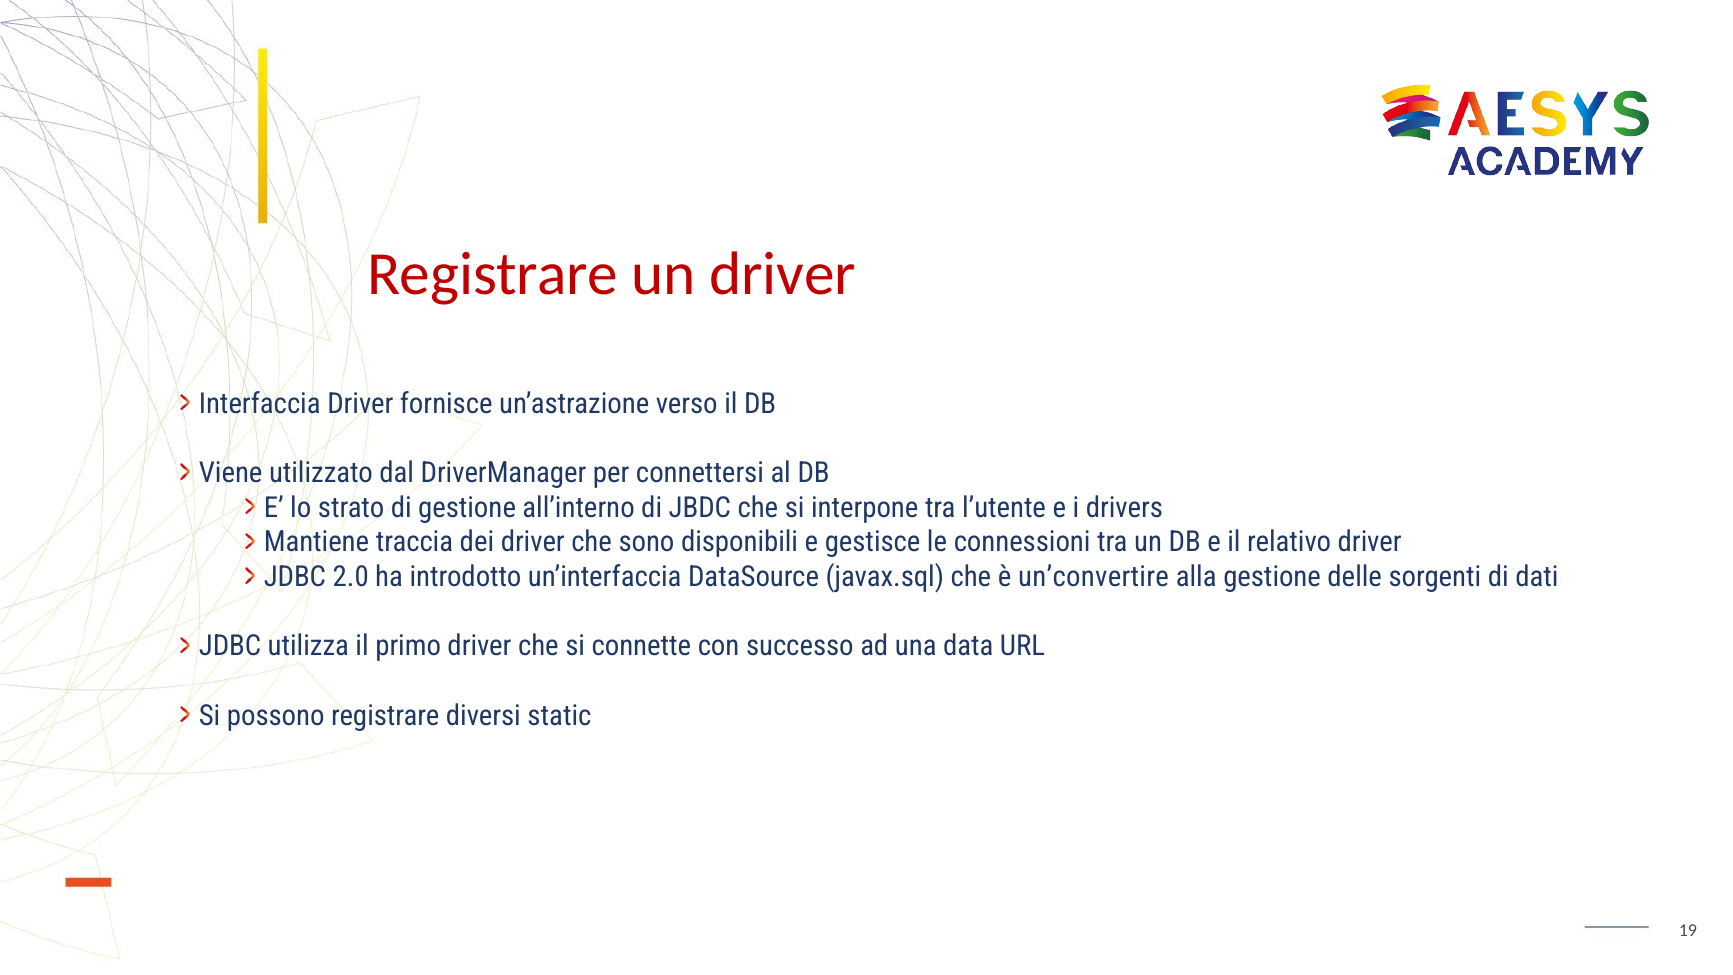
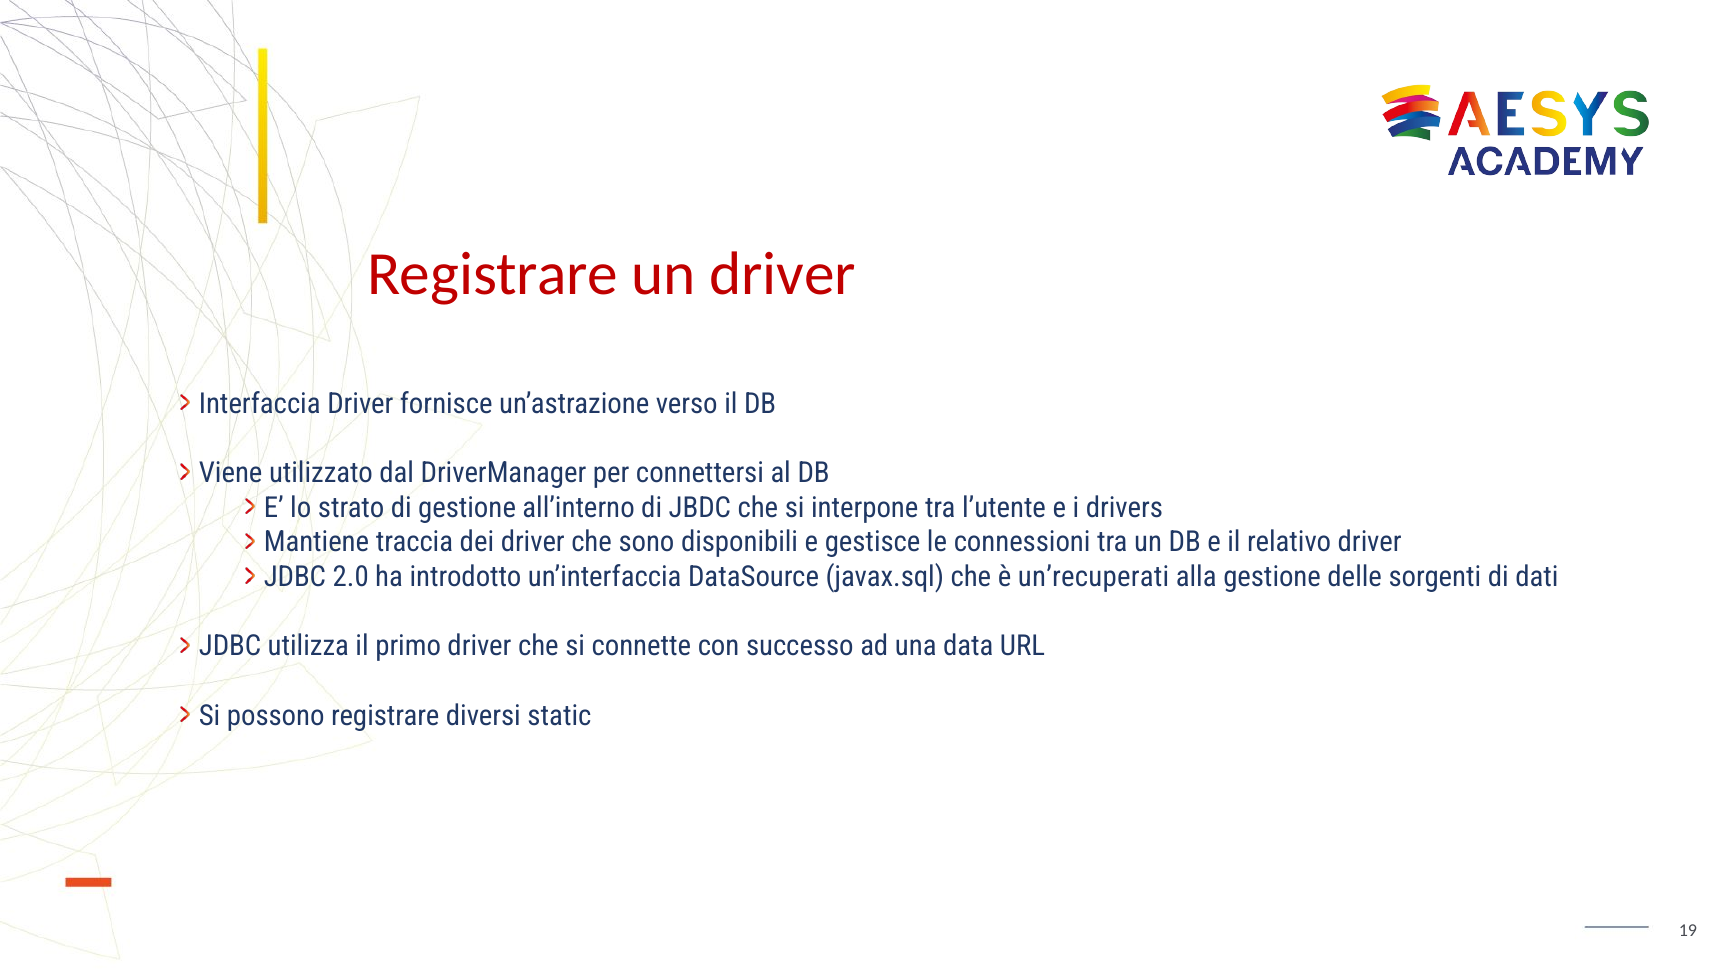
un’convertire: un’convertire -> un’recuperati (1094, 577)
